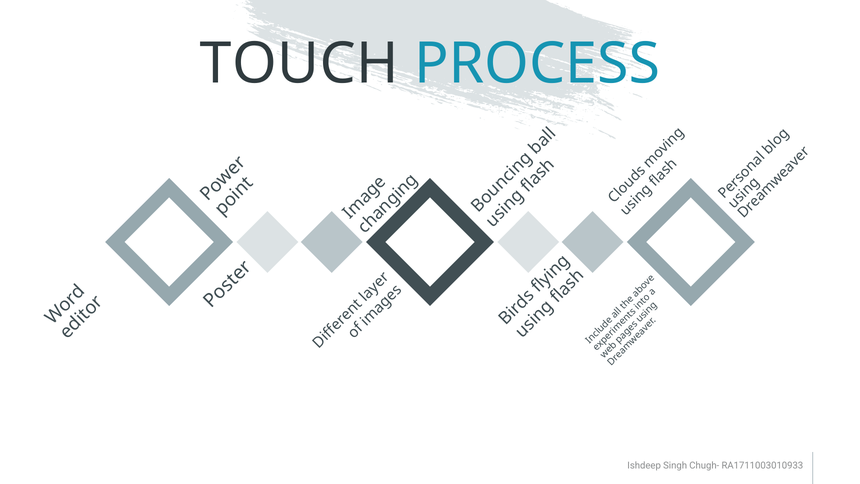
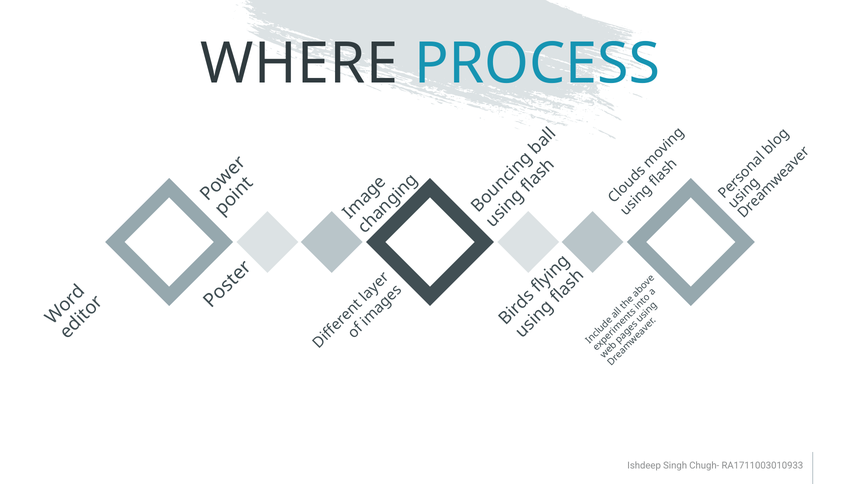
TOUCH: TOUCH -> WHERE (299, 64)
